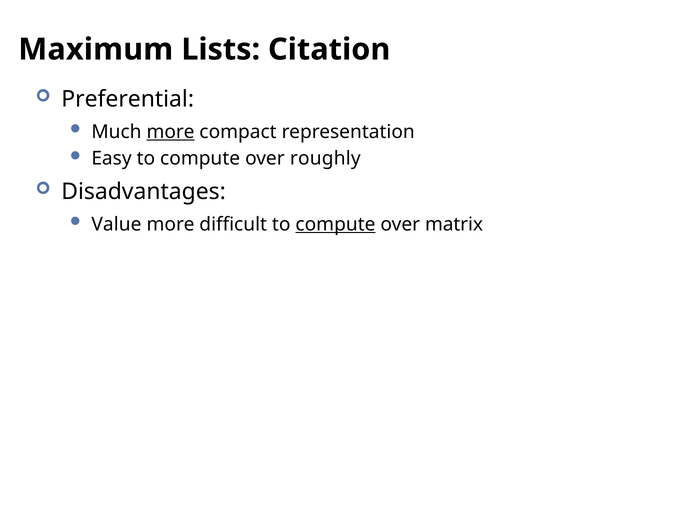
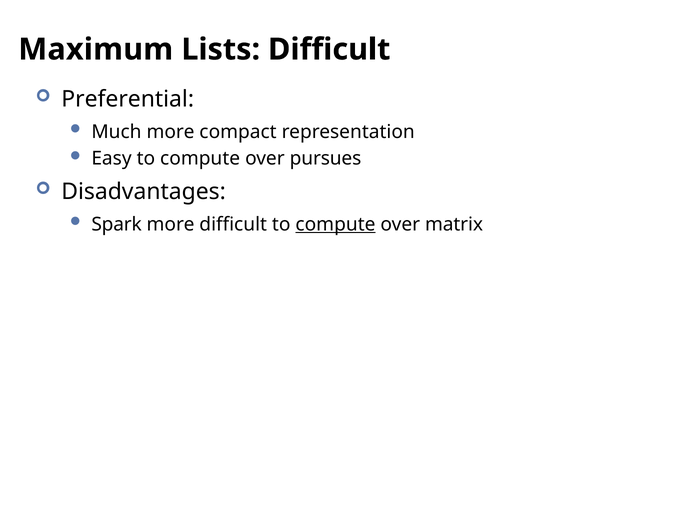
Lists Citation: Citation -> Difficult (329, 49)
more underline: present -> none (171, 132)
roughly: roughly -> pursues (326, 158)
Value: Value -> Spark (117, 224)
